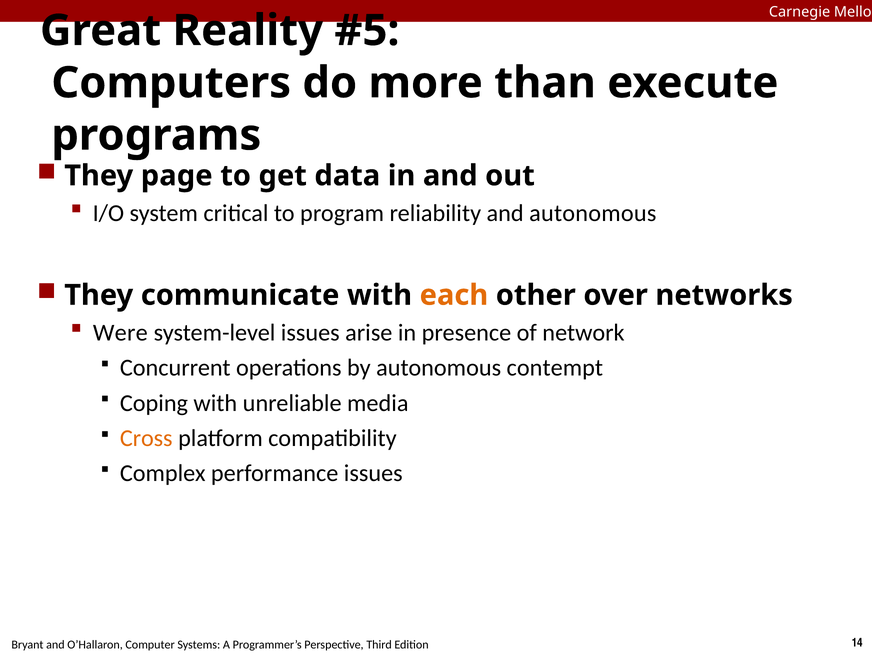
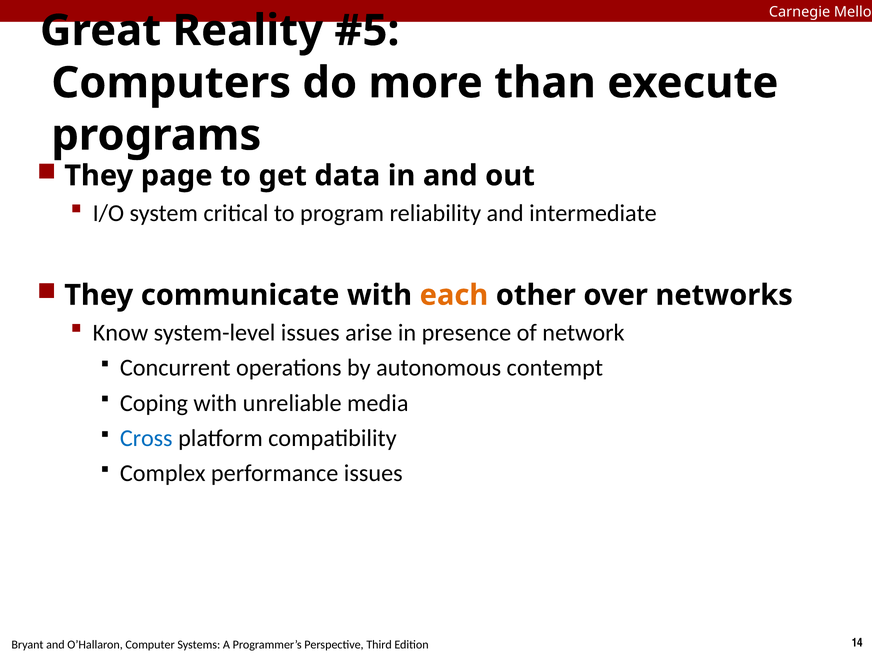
and autonomous: autonomous -> intermediate (593, 213)
Were: Were -> Know (120, 333)
Cross colour: orange -> blue (146, 438)
